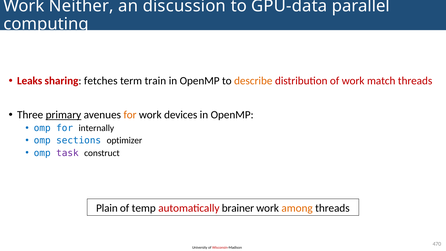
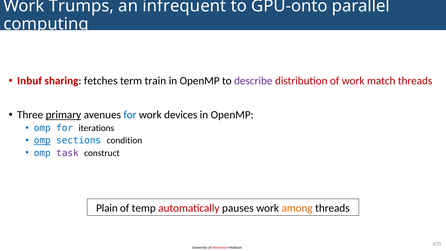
Neither: Neither -> Trumps (81, 6)
discussion: discussion -> infrequent (184, 6)
GPU-data: GPU-data -> GPU-onto (289, 6)
Leaks: Leaks -> Inbuf (30, 81)
describe colour: orange -> purple (253, 81)
for colour: orange -> blue (130, 115)
internally: internally -> iterations (96, 128)
omp underline: none -> present (42, 141)
optimizer: optimizer -> condition (124, 141)
brainer: brainer -> pauses (238, 208)
